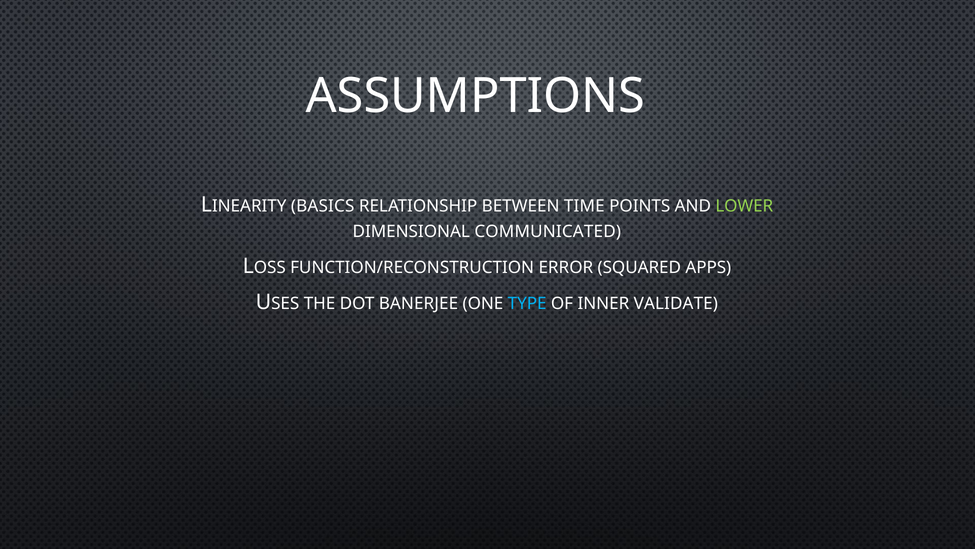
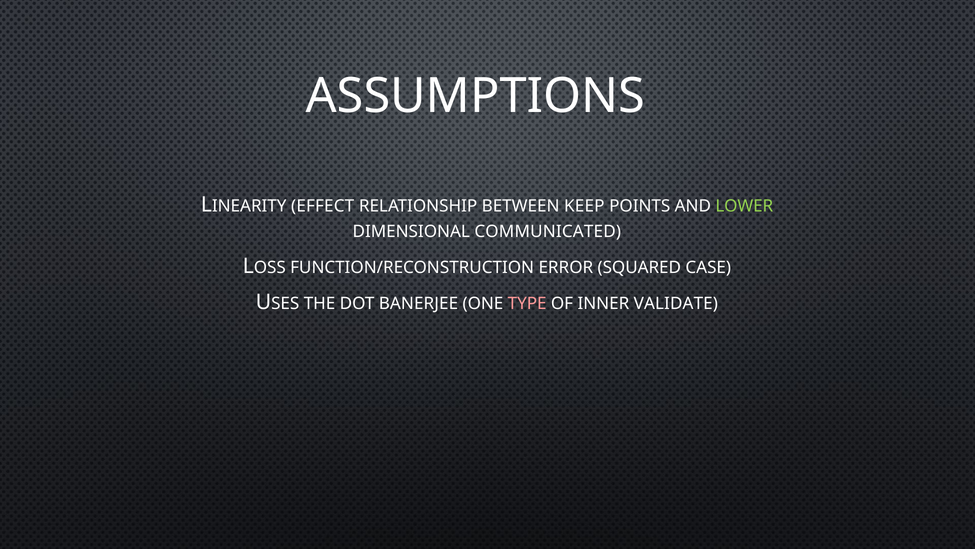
BASICS: BASICS -> EFFECT (323, 206)
TIME: TIME -> KEEP (584, 206)
APPS: APPS -> CASE (708, 267)
TYPE colour: light blue -> pink (527, 303)
